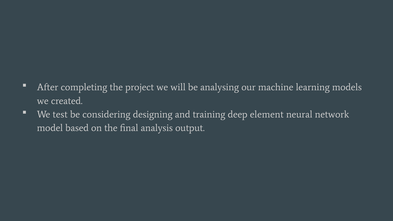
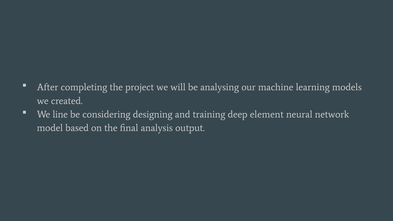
test: test -> line (60, 114)
